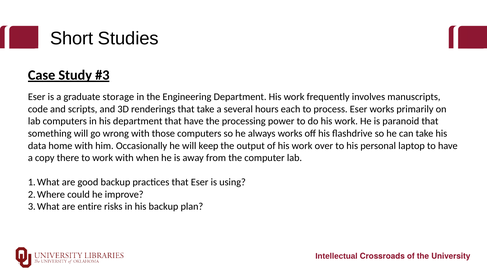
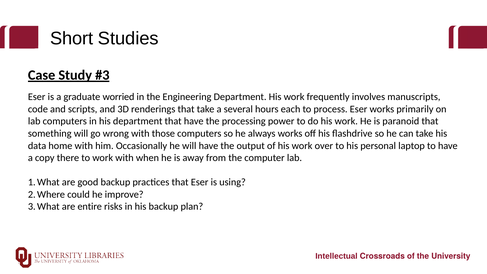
storage: storage -> worried (118, 97)
will keep: keep -> have (208, 146)
